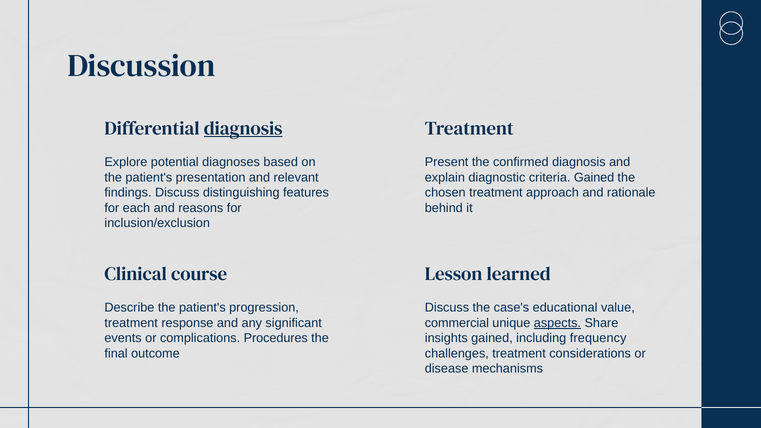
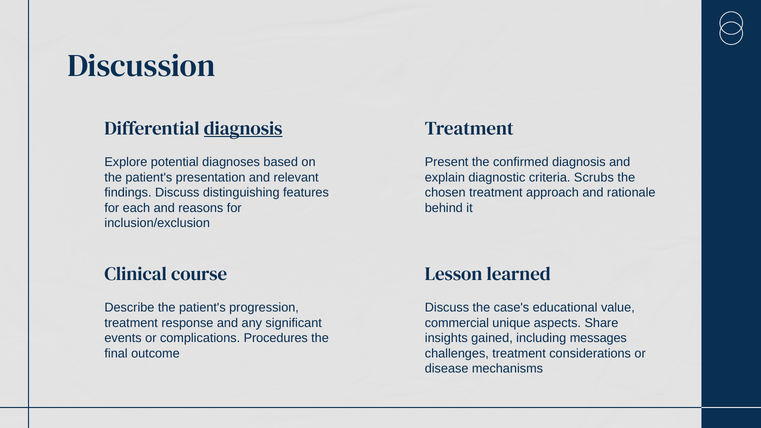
criteria Gained: Gained -> Scrubs (594, 177)
aspects underline: present -> none (557, 323)
frequency: frequency -> messages (598, 338)
